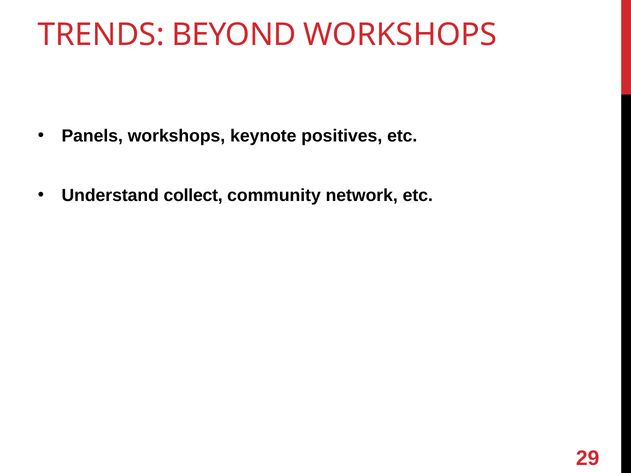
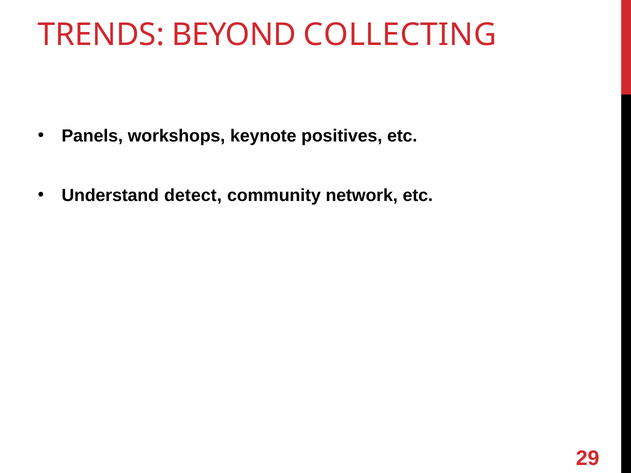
BEYOND WORKSHOPS: WORKSHOPS -> COLLECTING (400, 35)
collect: collect -> detect (193, 195)
